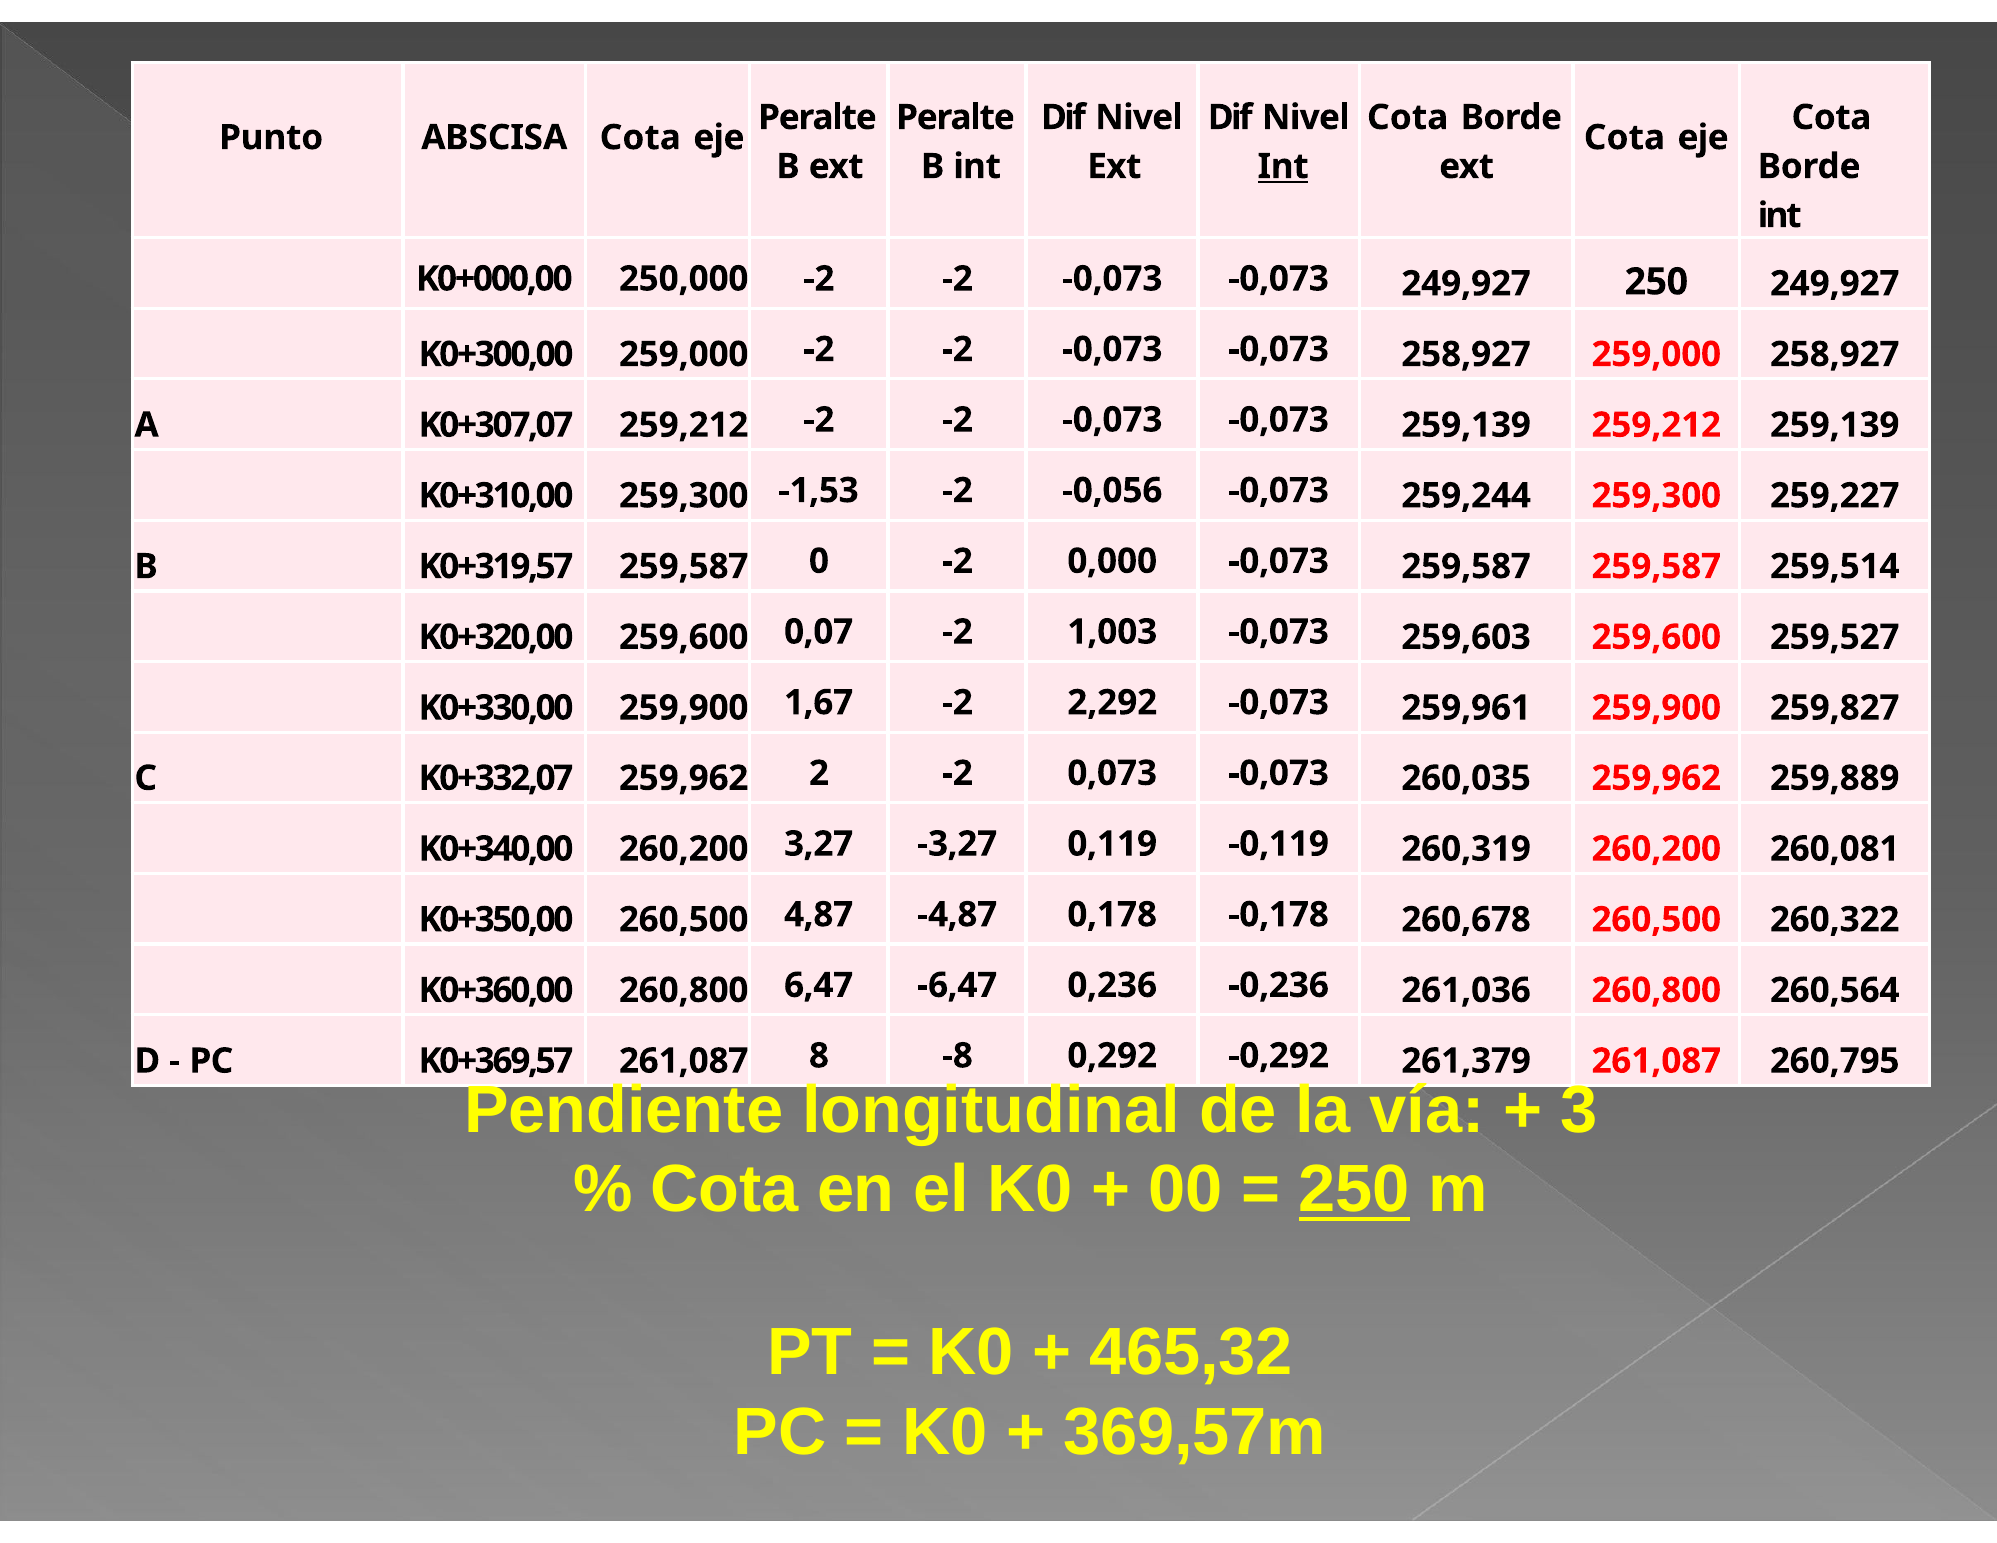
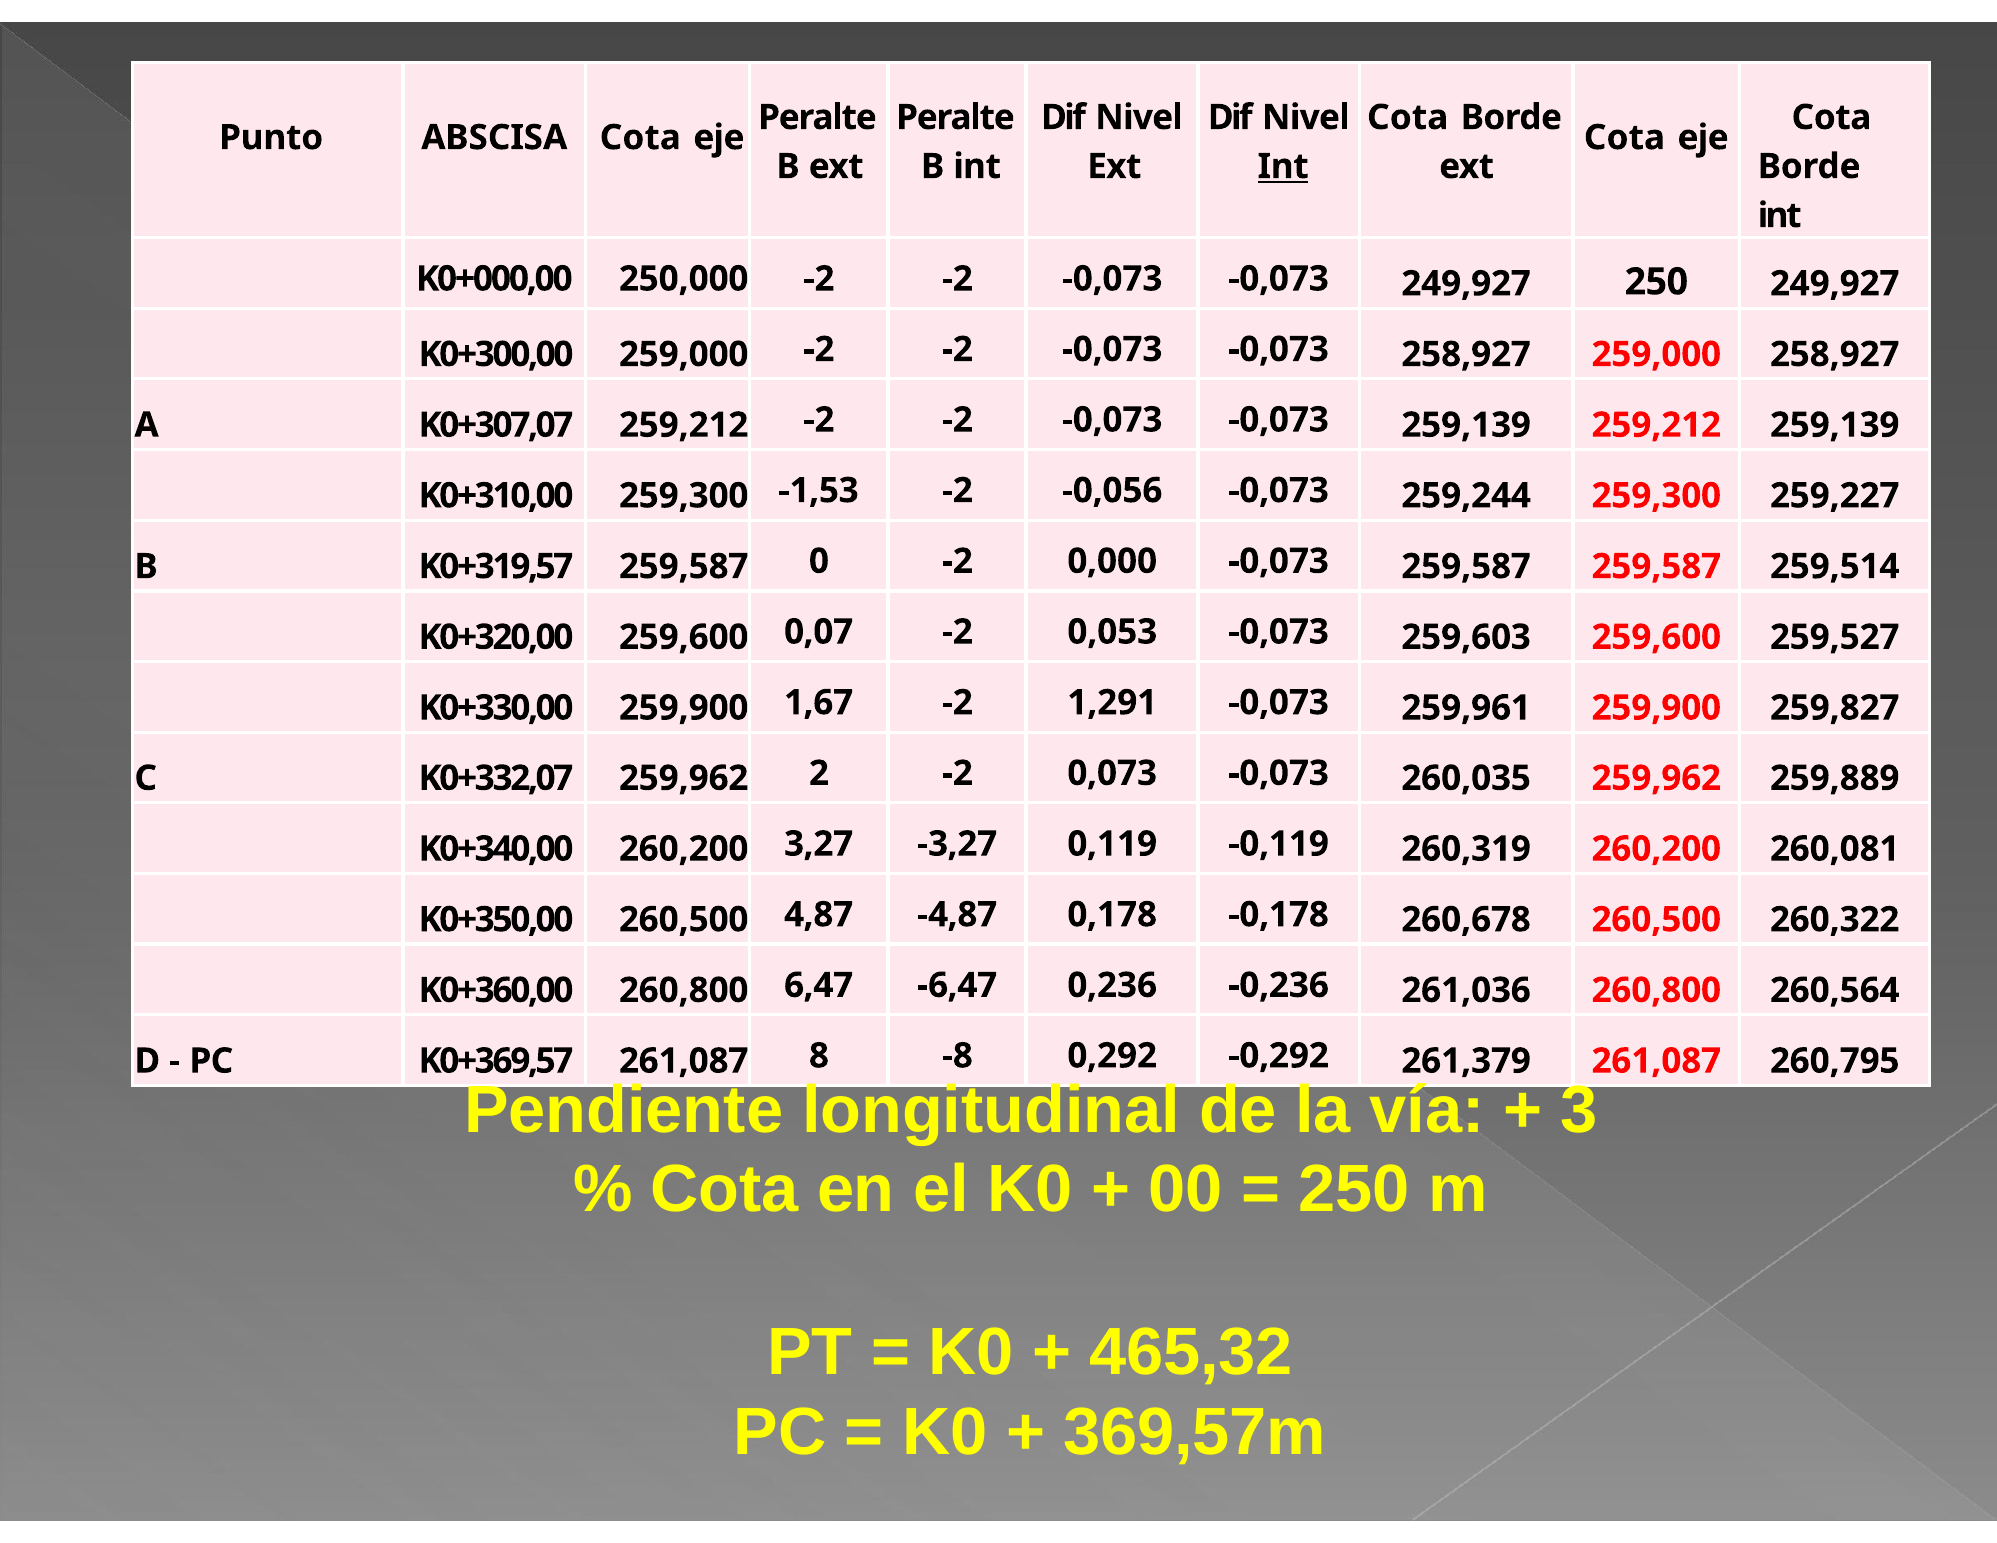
1,003: 1,003 -> 0,053 (1112, 632)
2,292: 2,292 -> 1,291 (1112, 703)
250 underline: present -> none (1354, 1190)
